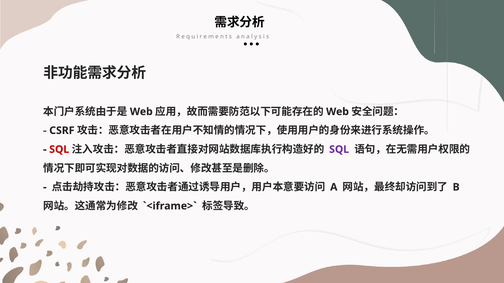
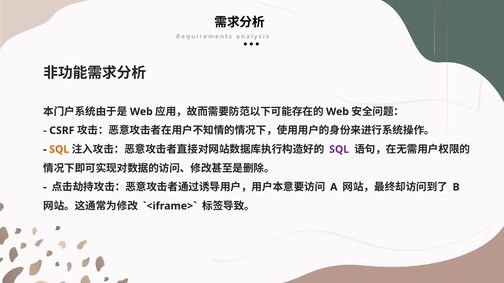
SQL colour: red -> orange (59, 150)
